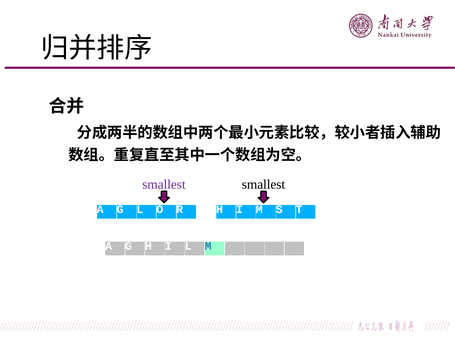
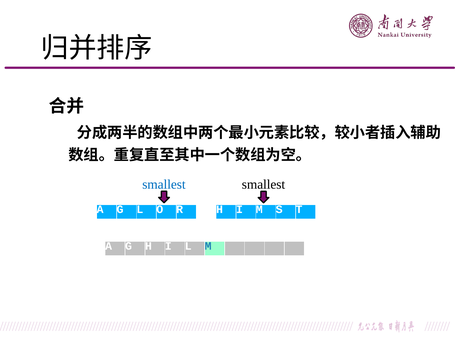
smallest colour: purple -> blue (164, 184)
